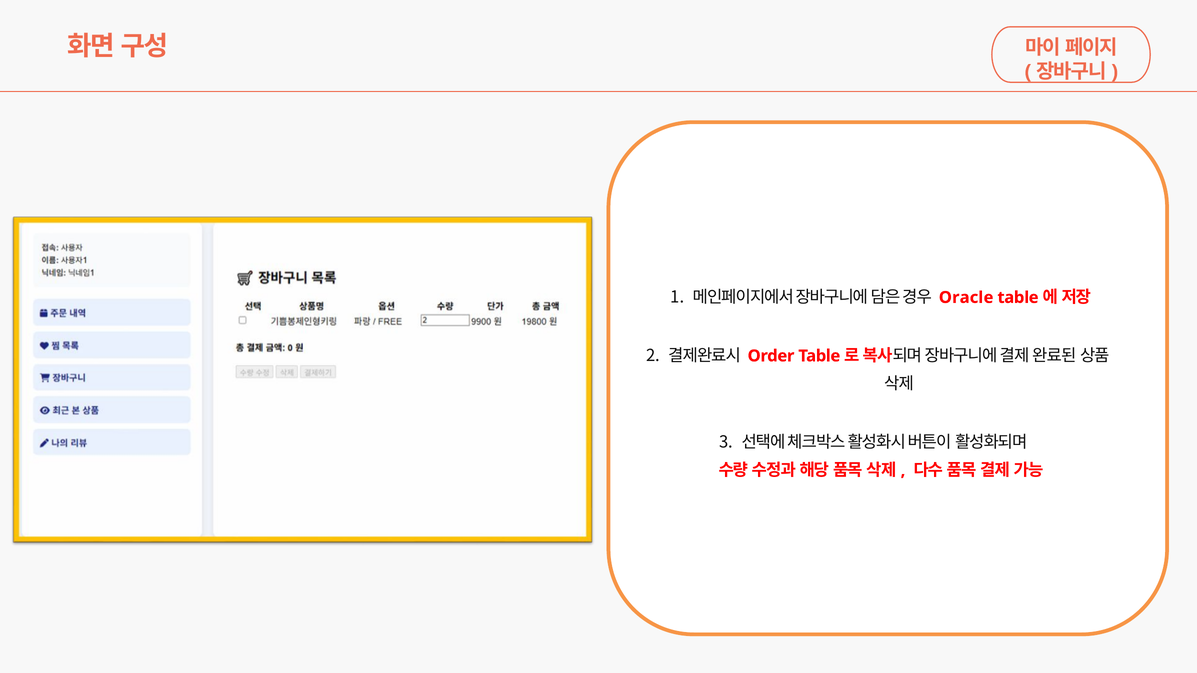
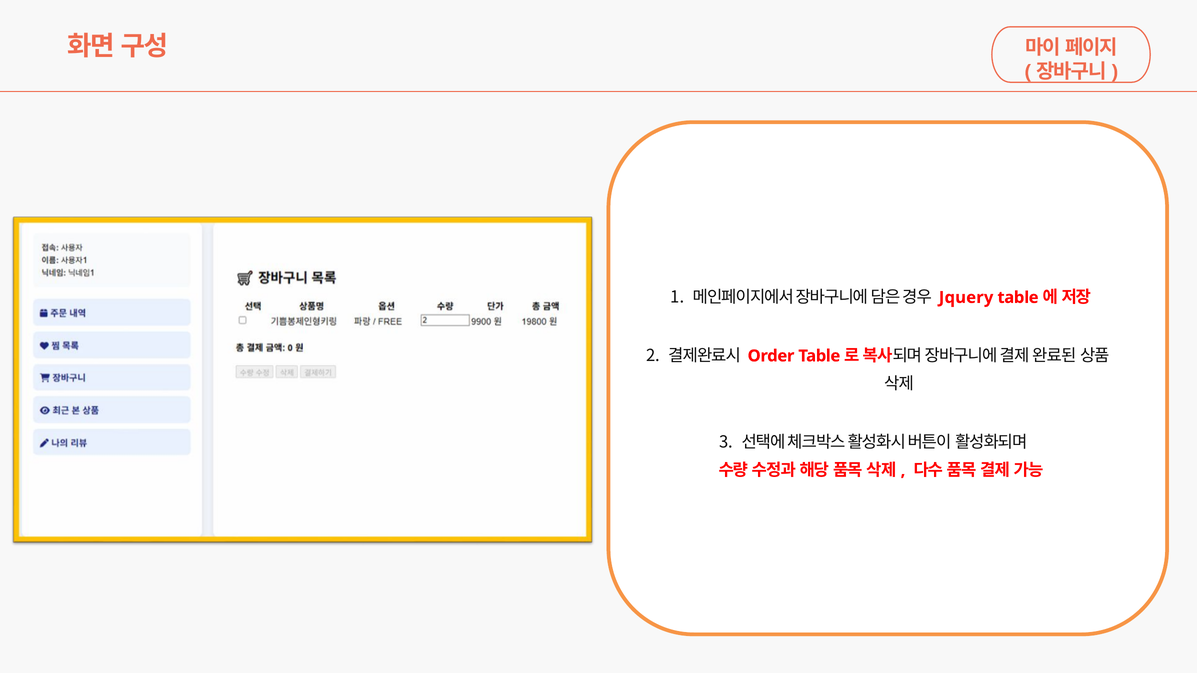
Oracle: Oracle -> Jquery (966, 298)
